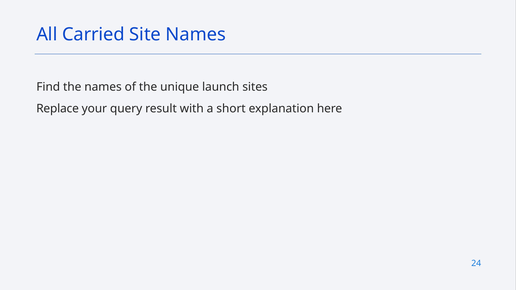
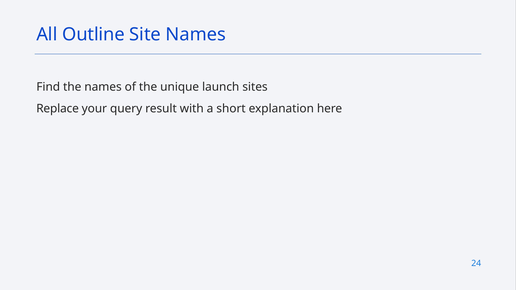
Carried: Carried -> Outline (93, 34)
